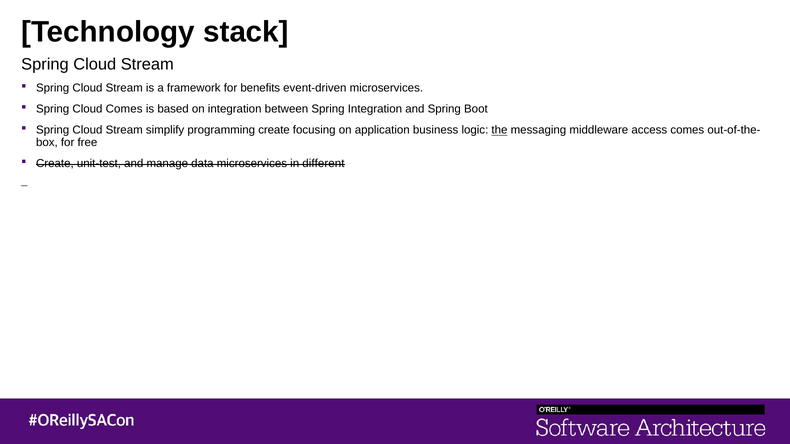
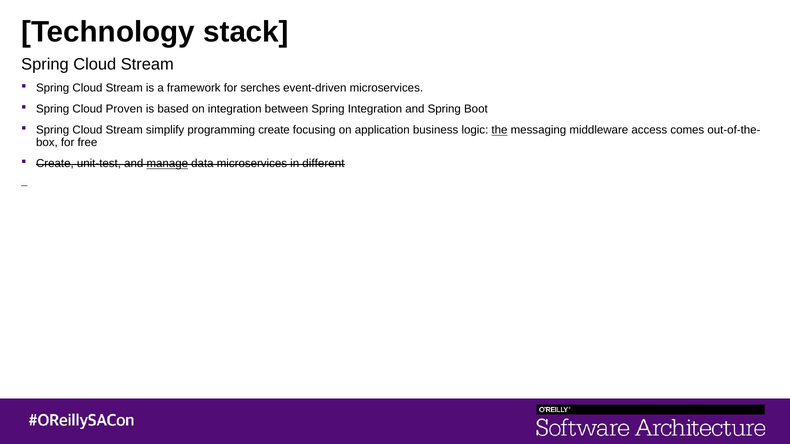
benefits: benefits -> serches (260, 88)
Cloud Comes: Comes -> Proven (124, 109)
manage underline: none -> present (167, 164)
